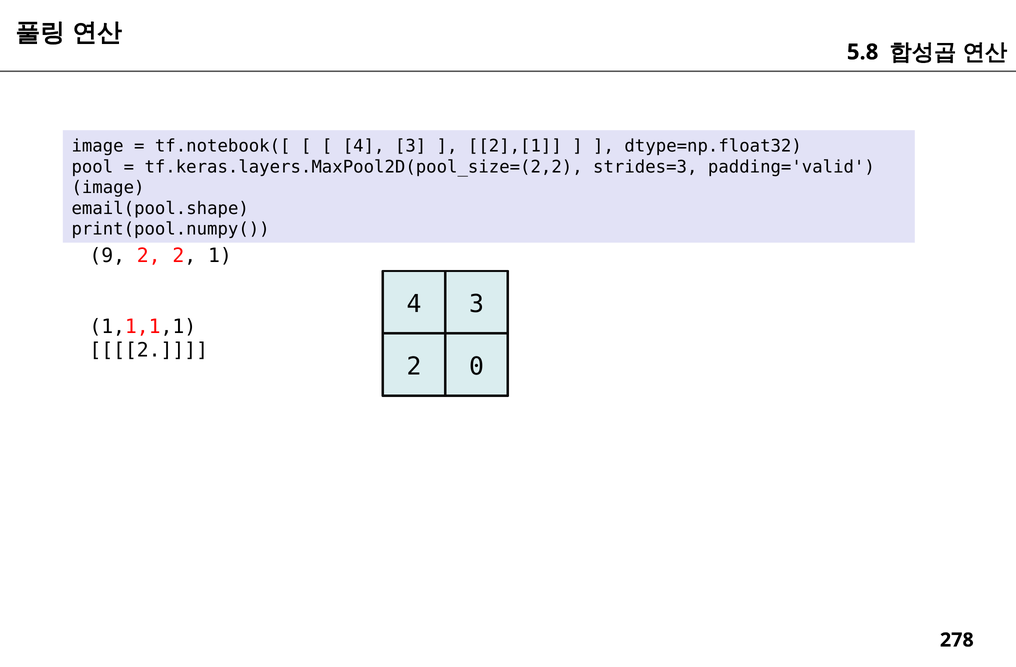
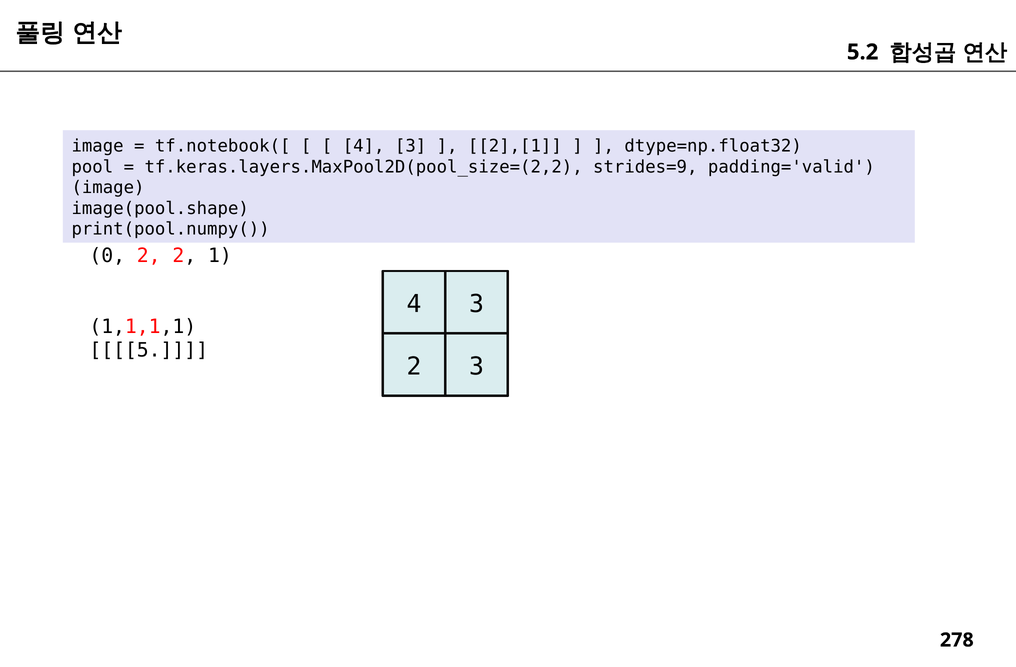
5.8: 5.8 -> 5.2 (863, 52)
strides=3: strides=3 -> strides=9 (645, 167)
email(pool.shape: email(pool.shape -> image(pool.shape (160, 209)
9: 9 -> 0 (107, 256)
2: 2 -> 5 (149, 351)
2 0: 0 -> 3 (477, 367)
